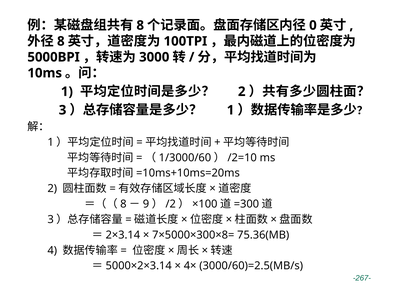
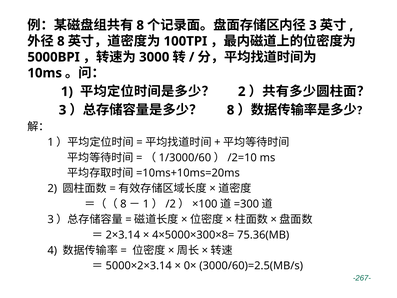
0: 0 -> 3 (313, 25)
1: 1 -> 8 (231, 110)
9: 9 -> 1 (146, 204)
7×5000×300×8=: 7×5000×300×8= -> 4×5000×300×8= (193, 235)
4×: 4× -> 0× (190, 266)
